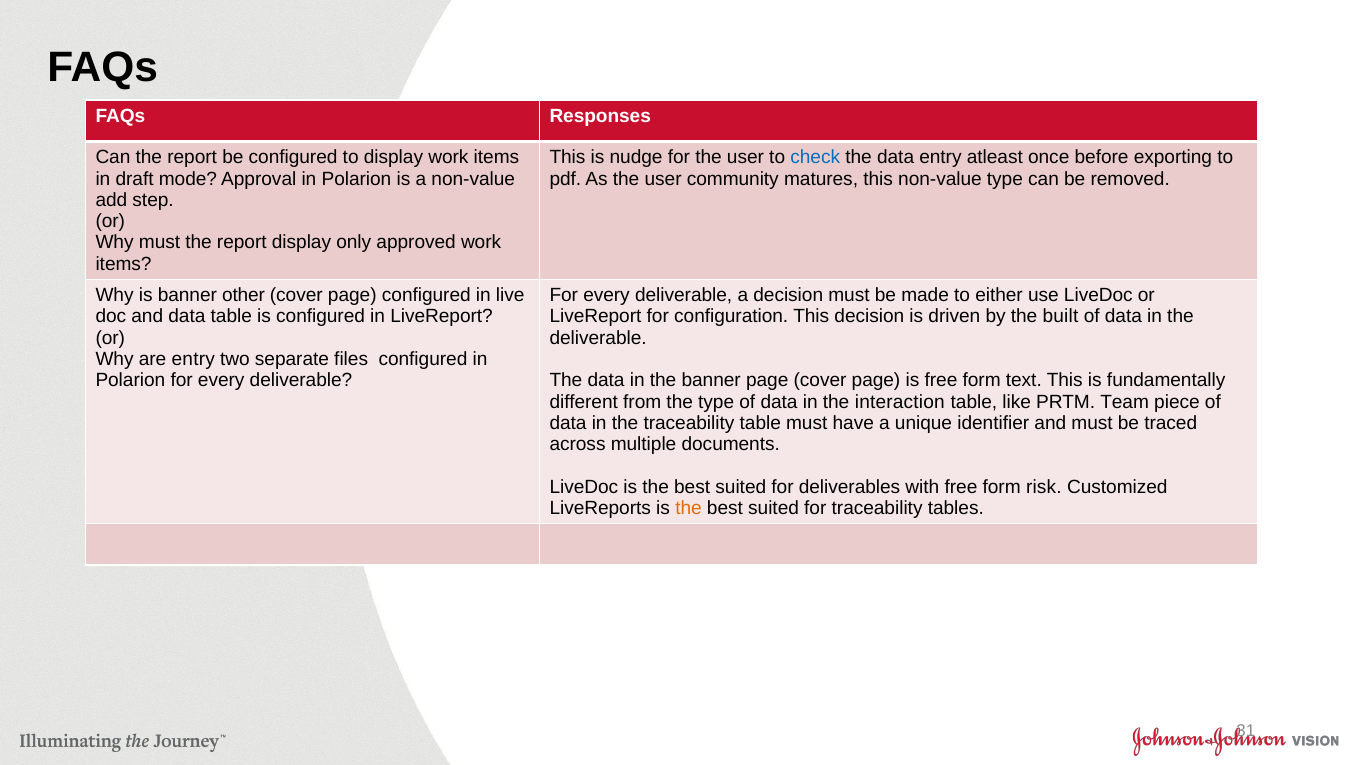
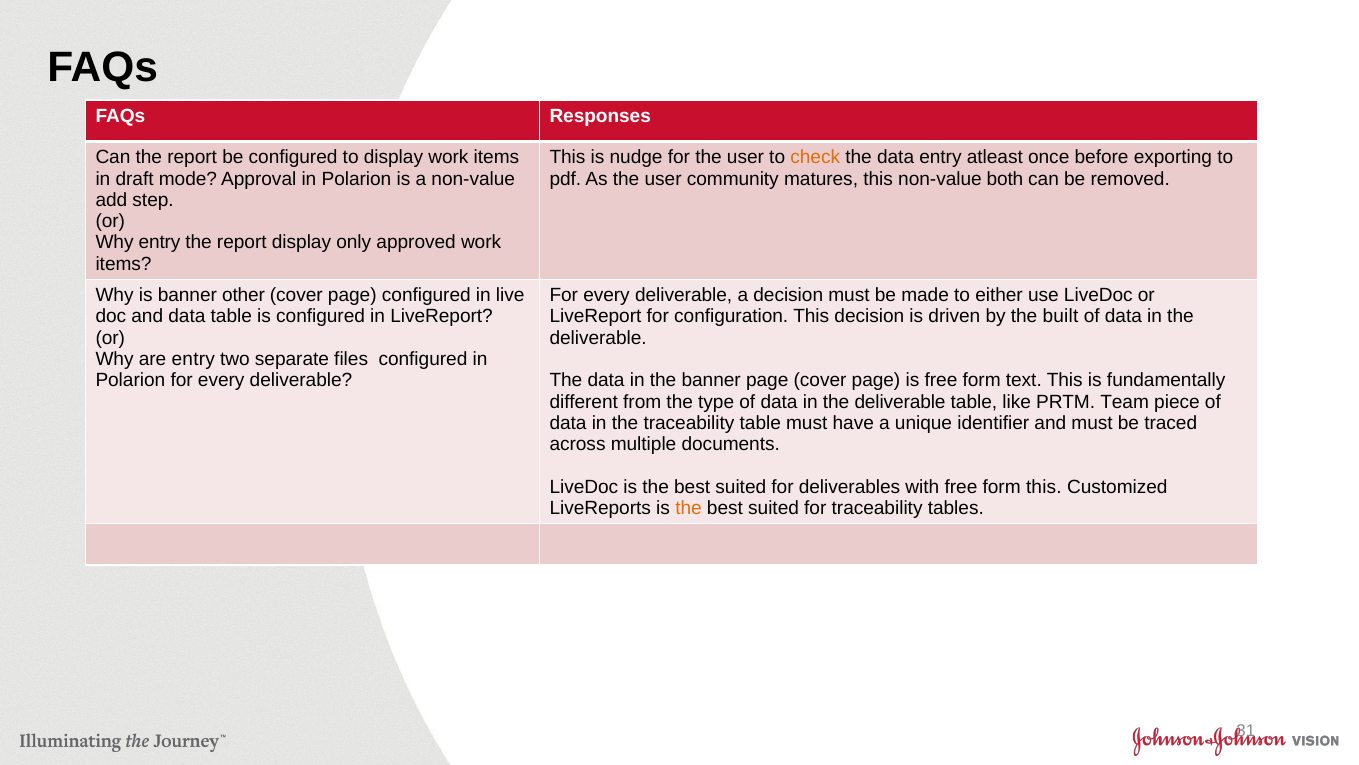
check colour: blue -> orange (815, 157)
non-value type: type -> both (1005, 179)
Why must: must -> entry (160, 242)
interaction: interaction -> deliverable (900, 401)
form risk: risk -> this (1044, 487)
